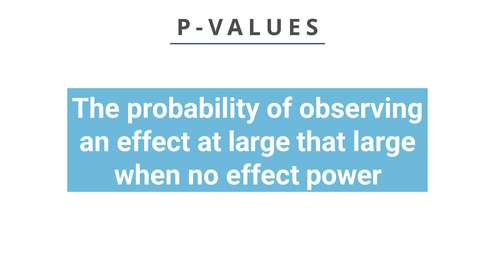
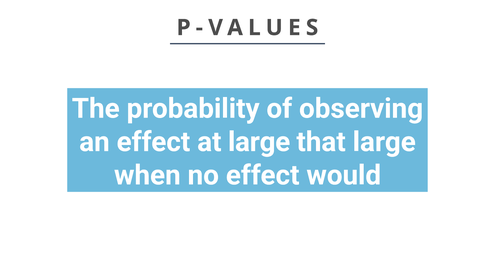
power: power -> would (344, 176)
